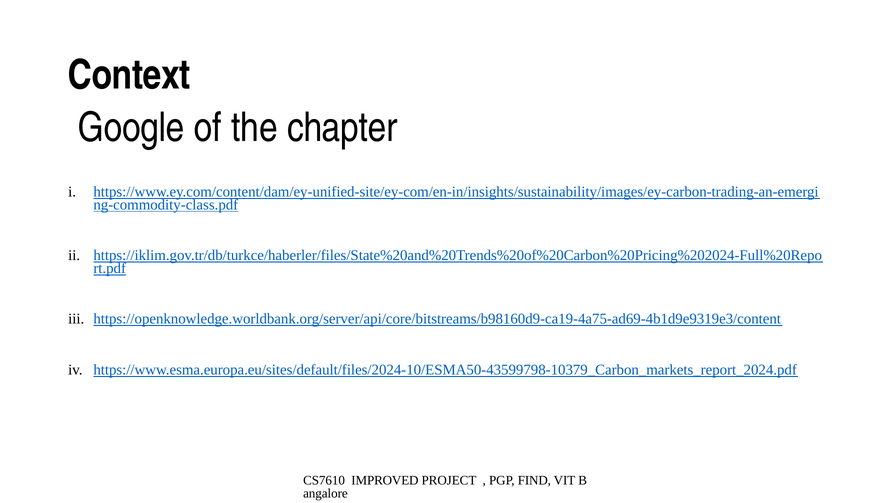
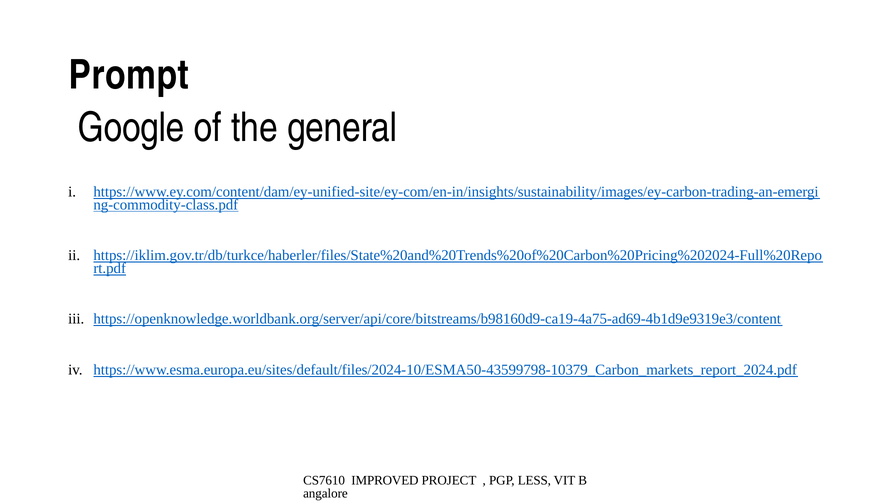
Context: Context -> Prompt (129, 75)
chapter: chapter -> general (342, 128)
FIND: FIND -> LESS (534, 481)
